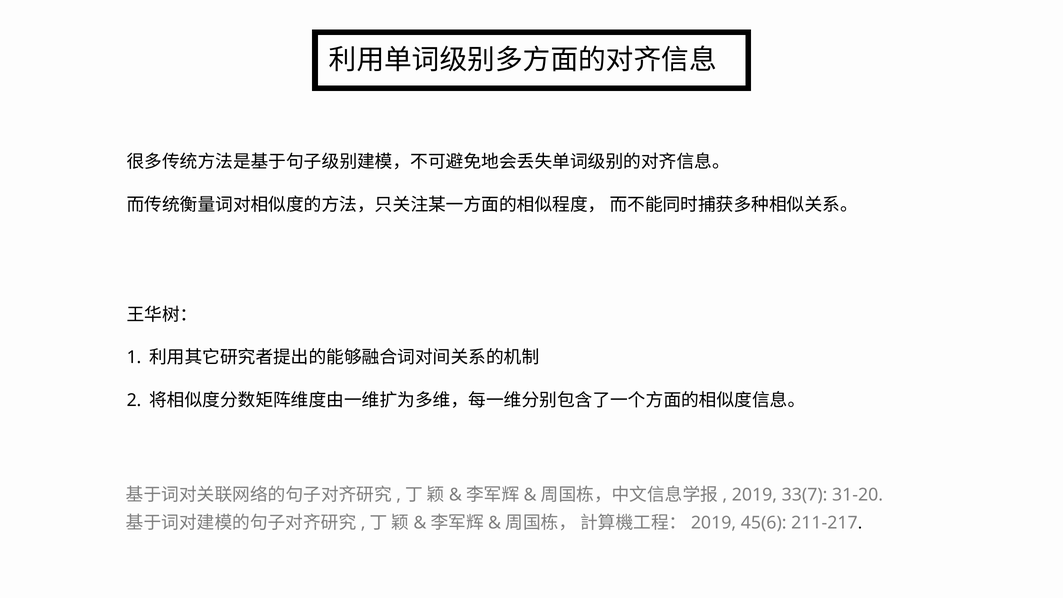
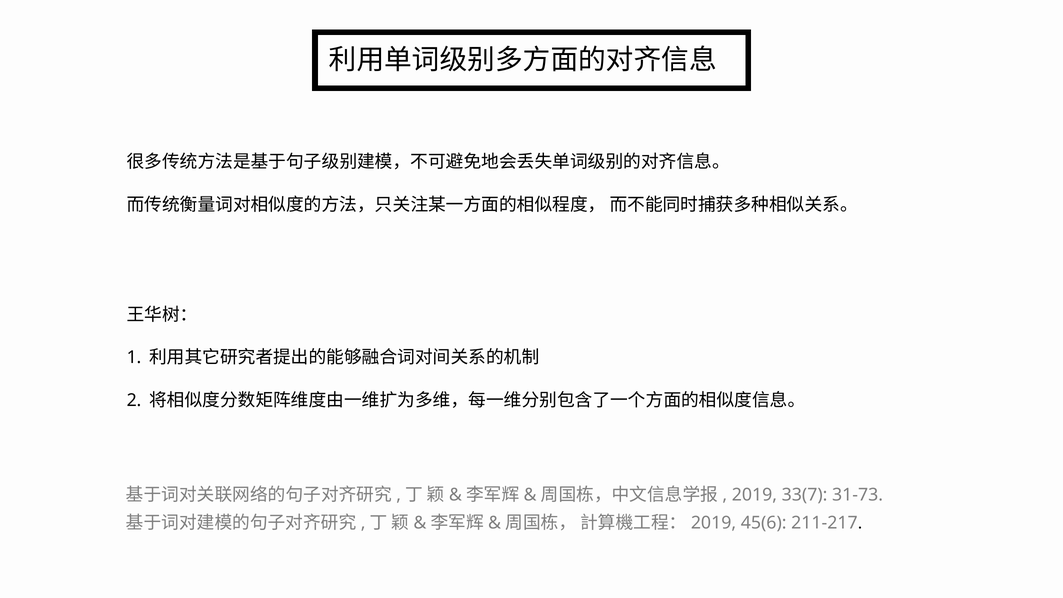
31-20: 31-20 -> 31-73 (858, 495)
